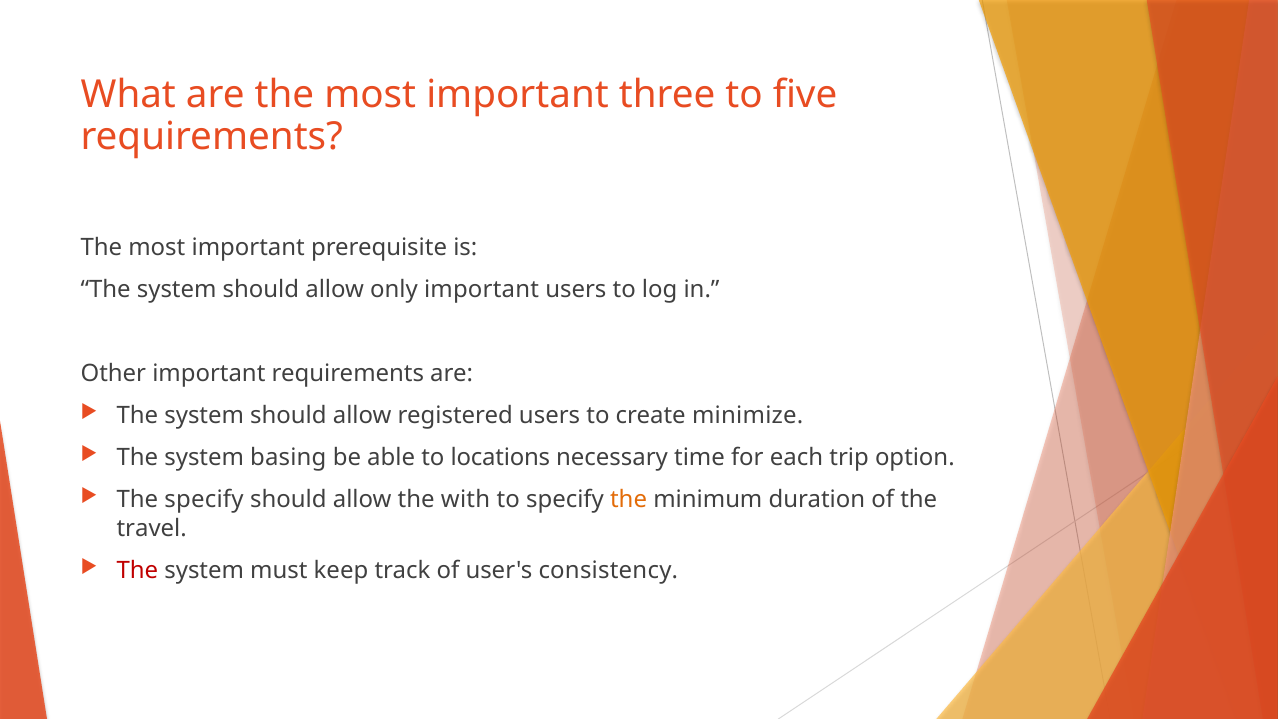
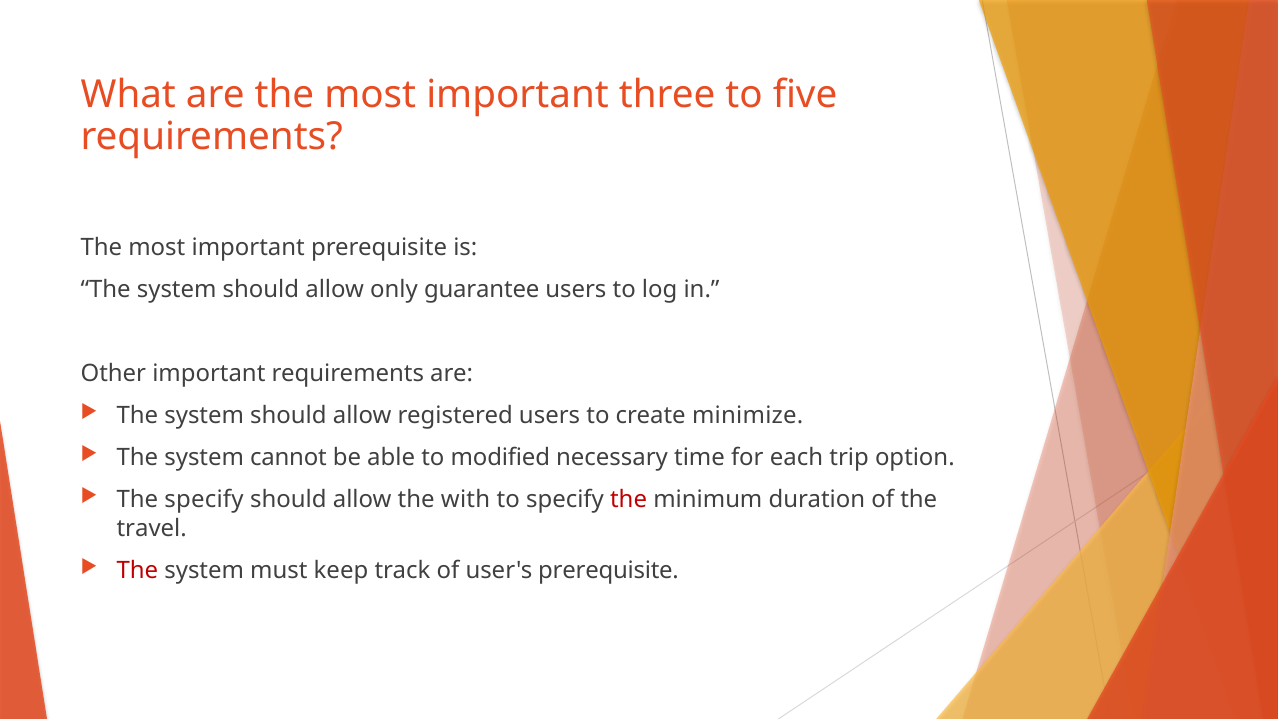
only important: important -> guarantee (482, 289)
basing: basing -> cannot (288, 458)
locations: locations -> modified (500, 458)
the colour: orange -> red (629, 500)
user's consistency: consistency -> prerequisite (609, 571)
